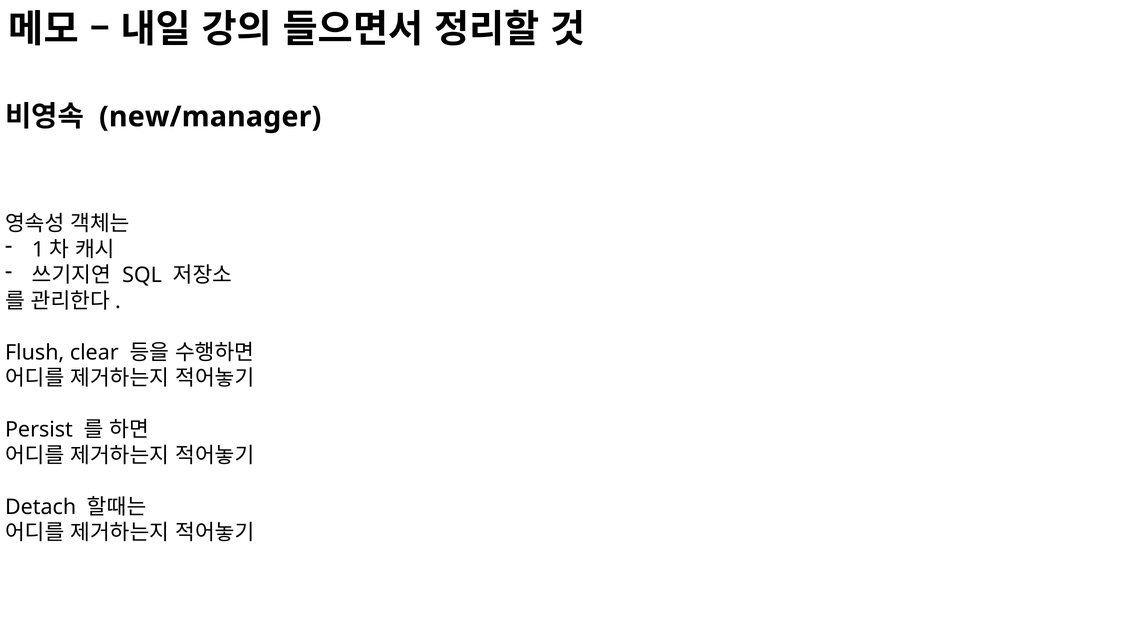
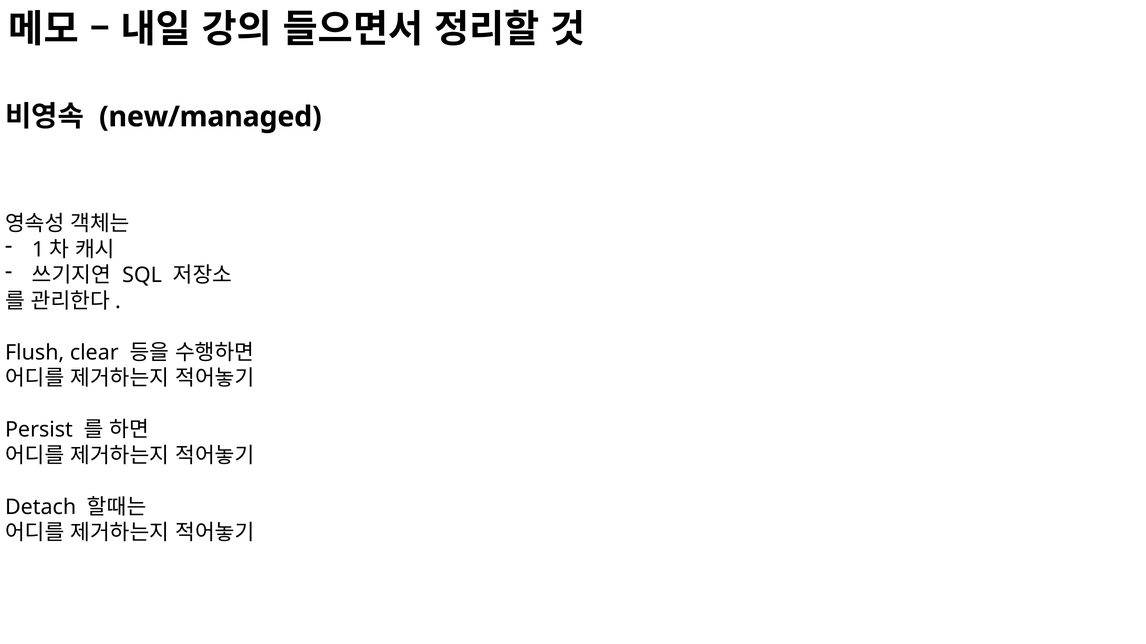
new/manager: new/manager -> new/managed (210, 117)
